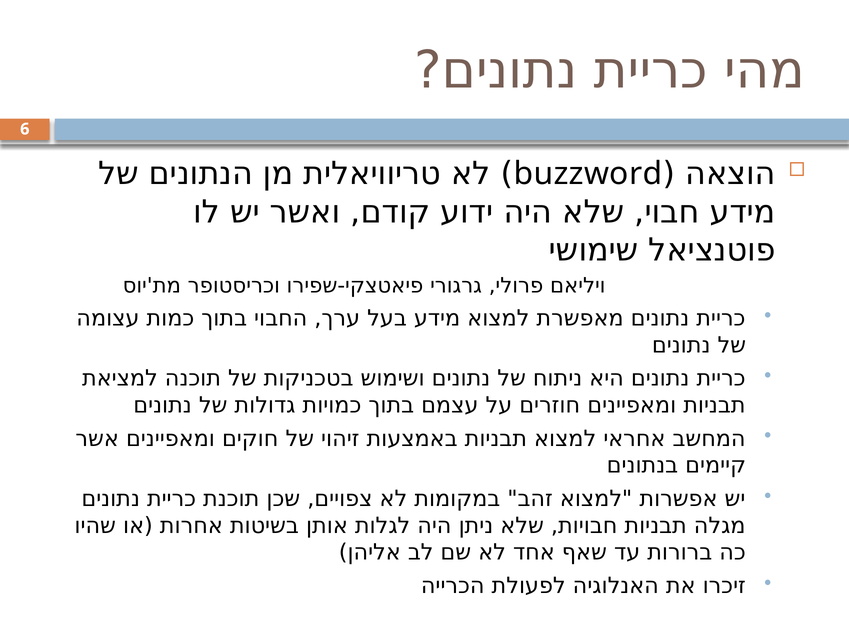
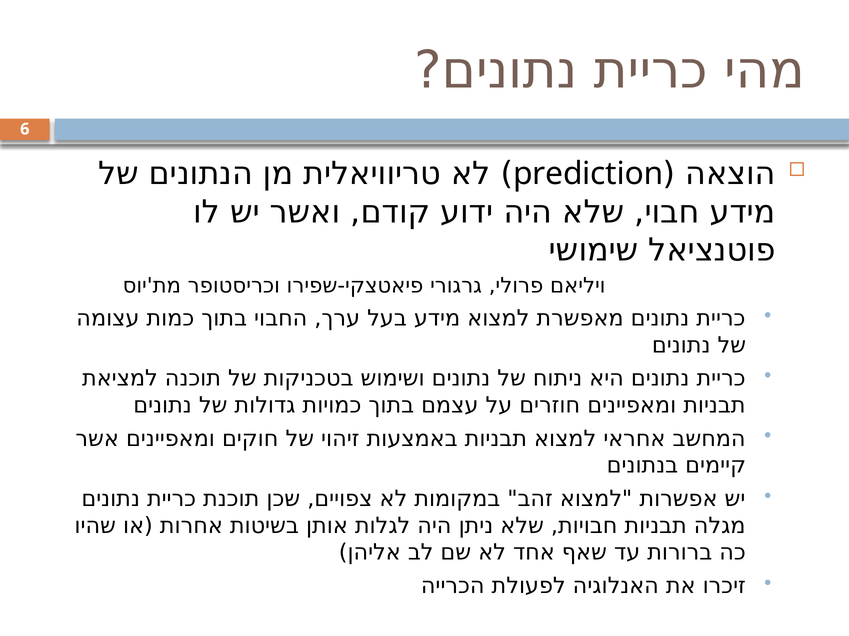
buzzword: buzzword -> prediction (588, 174)
